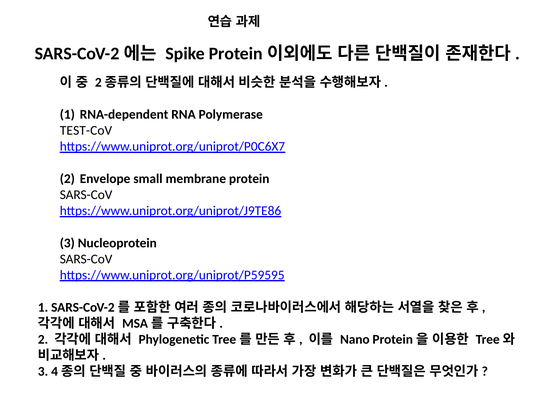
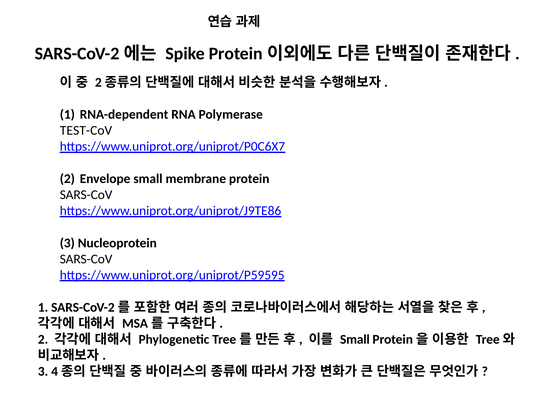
Nano: Nano -> Small (355, 339)
